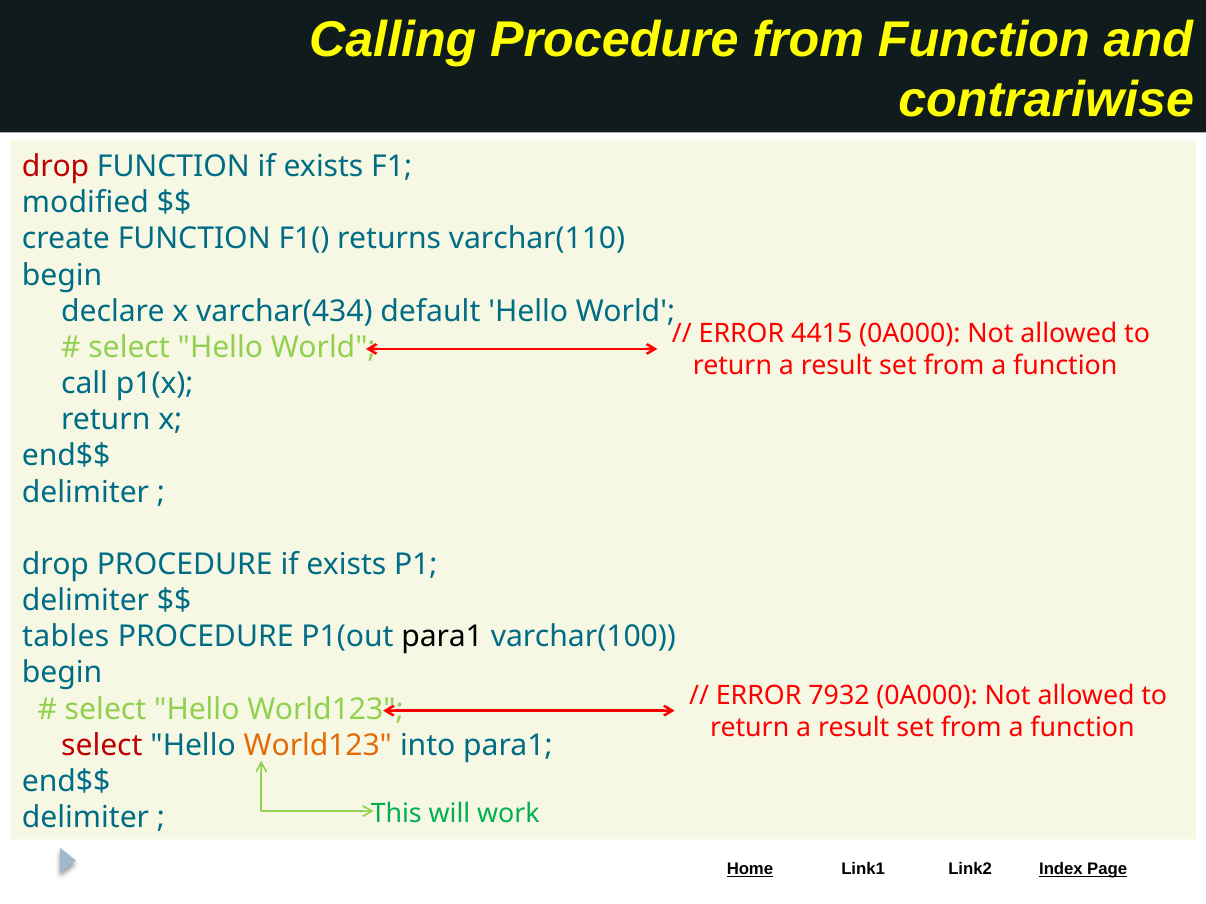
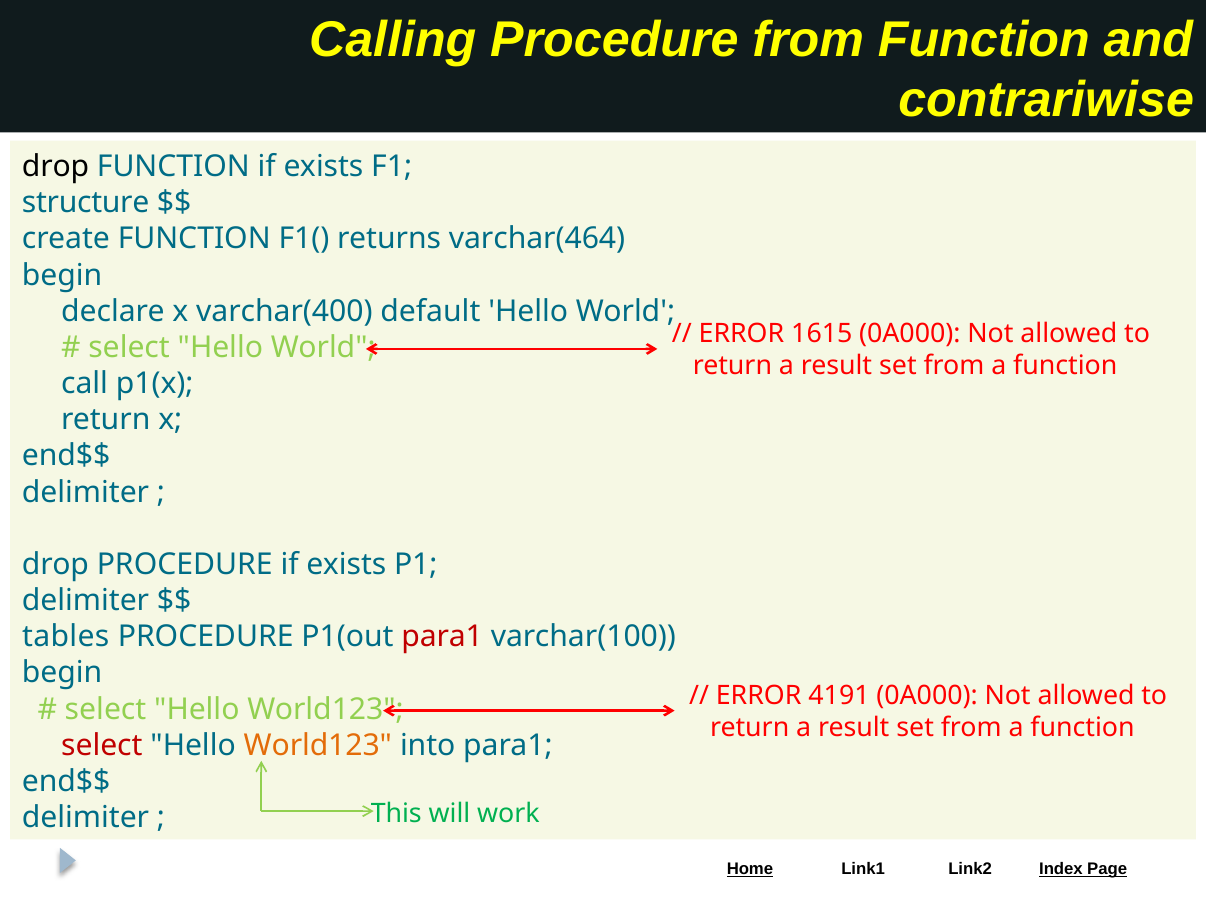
drop colour: red -> black (56, 167)
modified: modified -> structure (86, 203)
varchar(110: varchar(110 -> varchar(464 (537, 239)
varchar(434: varchar(434 -> varchar(400 (284, 311)
4415: 4415 -> 1615 (822, 334)
para1 colour: black -> red (442, 637)
7932: 7932 -> 4191 (839, 696)
